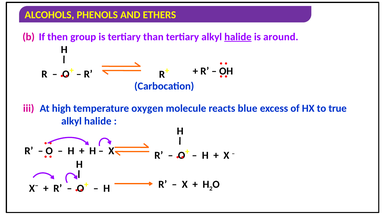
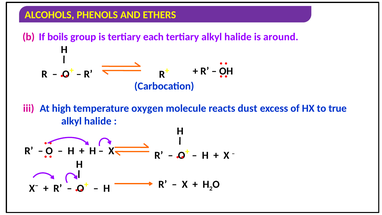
then: then -> boils (58, 37)
than: than -> each (153, 37)
halide underline: present -> none (238, 37)
blue: blue -> dust (248, 108)
